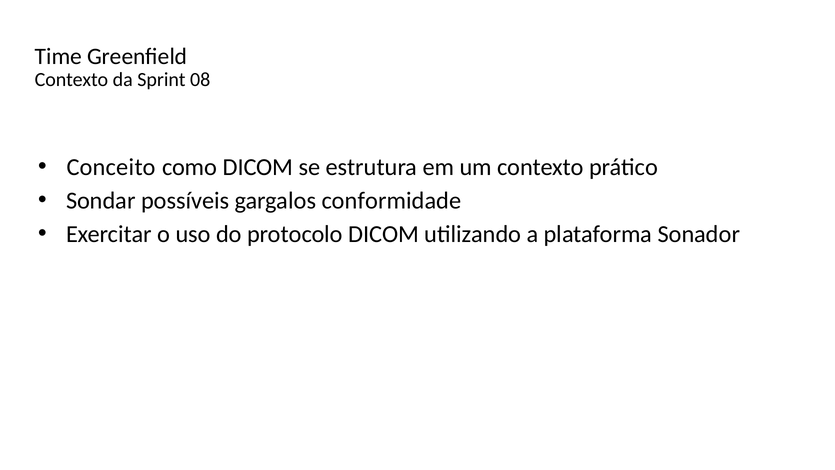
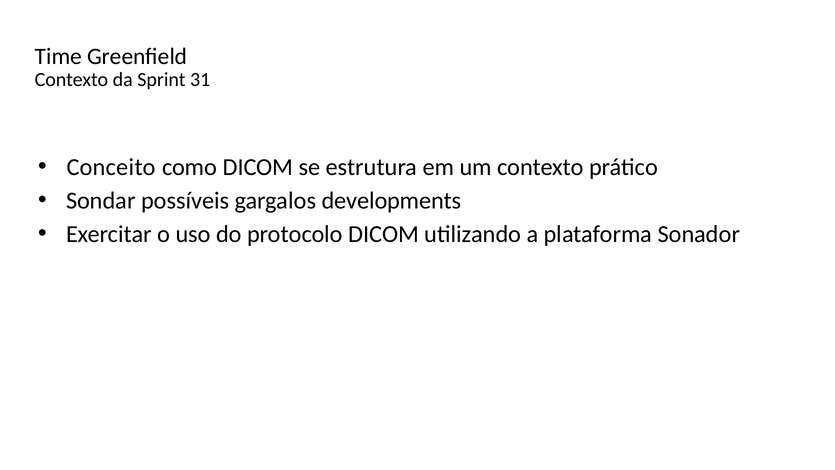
08: 08 -> 31 (200, 80)
conformidade: conformidade -> developments (391, 200)
